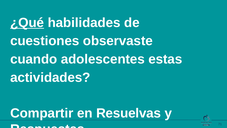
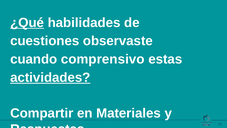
adolescentes: adolescentes -> comprensivo (103, 59)
actividades underline: none -> present (50, 77)
Resuelvas: Resuelvas -> Materiales (129, 113)
